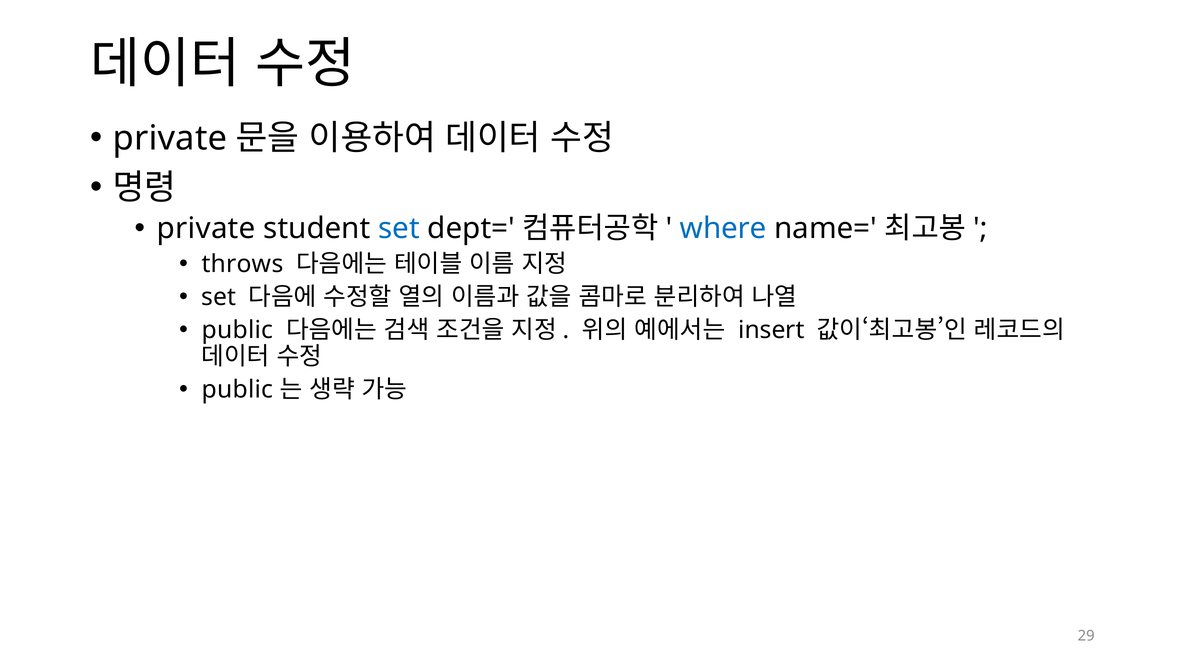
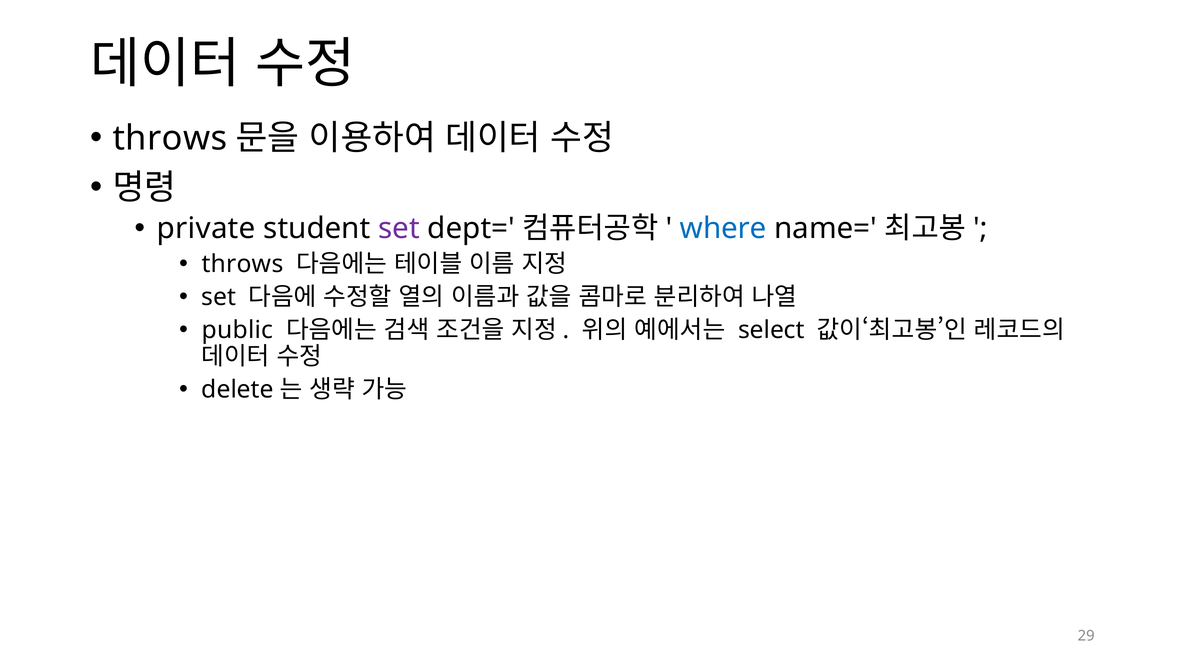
private: private -> throws (170, 138)
set colour: blue -> purple (399, 229)
insert: insert -> select (771, 330)
public: public -> delete (238, 389)
